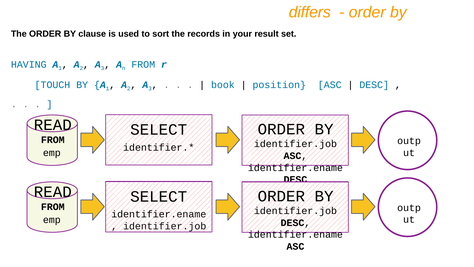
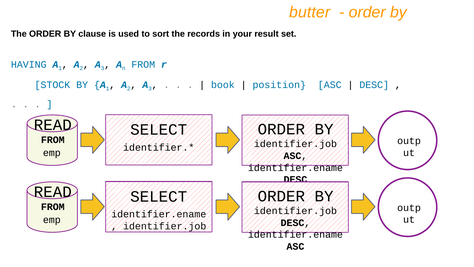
differs: differs -> butter (310, 12)
TOUCH: TOUCH -> STOCK (52, 85)
